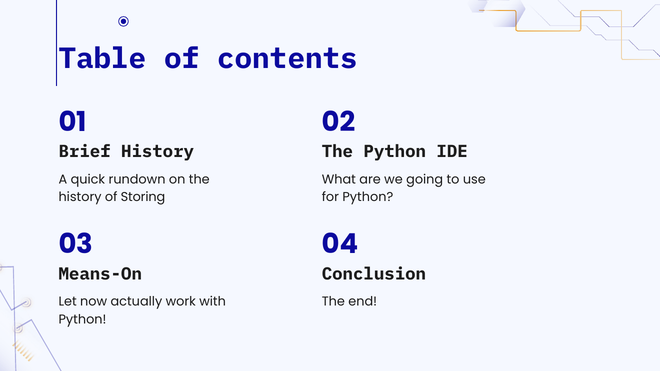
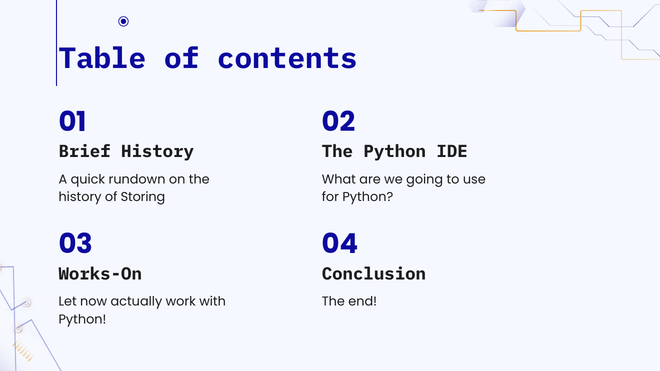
Means-On: Means-On -> Works-On (100, 274)
